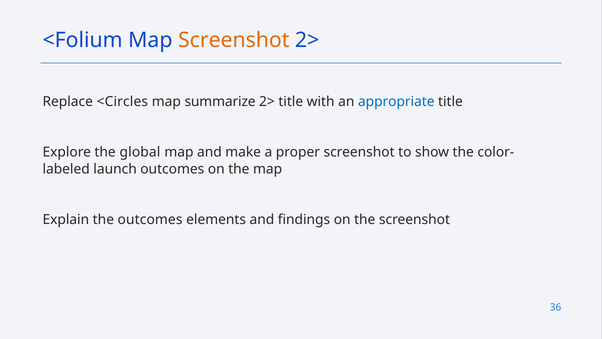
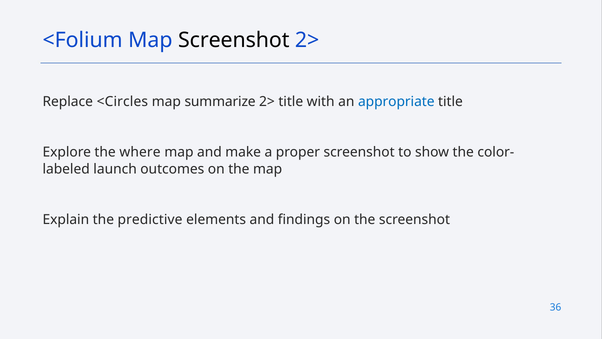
Screenshot colour: orange -> black (234, 40)
global: global -> where (140, 152)
the outcomes: outcomes -> predictive (150, 219)
